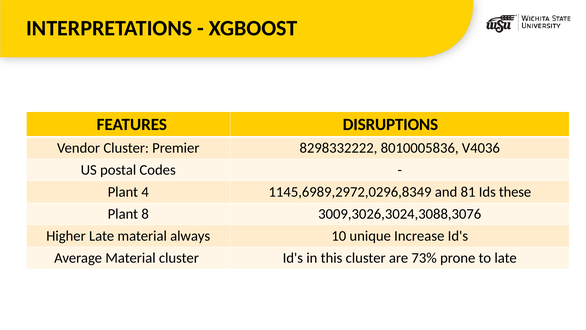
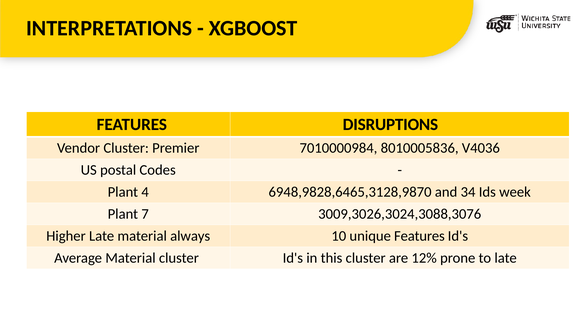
8298332222: 8298332222 -> 7010000984 (338, 148)
1145,6989,2972,0296,8349: 1145,6989,2972,0296,8349 -> 6948,9828,6465,3128,9870 (350, 192)
81: 81 -> 34 (468, 192)
these: these -> week (515, 192)
8: 8 -> 7 (145, 214)
unique Increase: Increase -> Features (419, 236)
73%: 73% -> 12% (424, 258)
